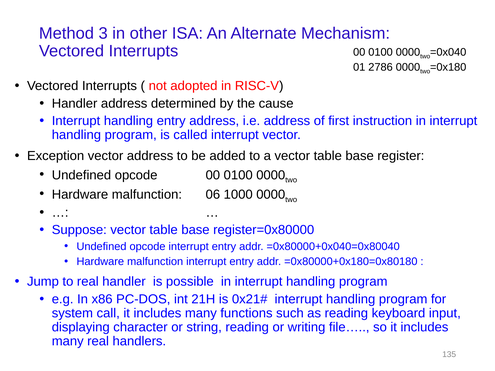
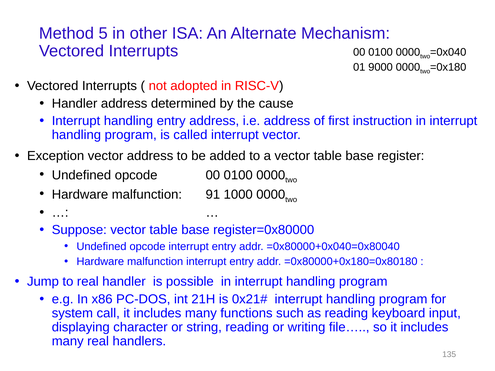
3: 3 -> 5 (103, 33)
2786: 2786 -> 9000 (381, 67)
06: 06 -> 91 (213, 195)
